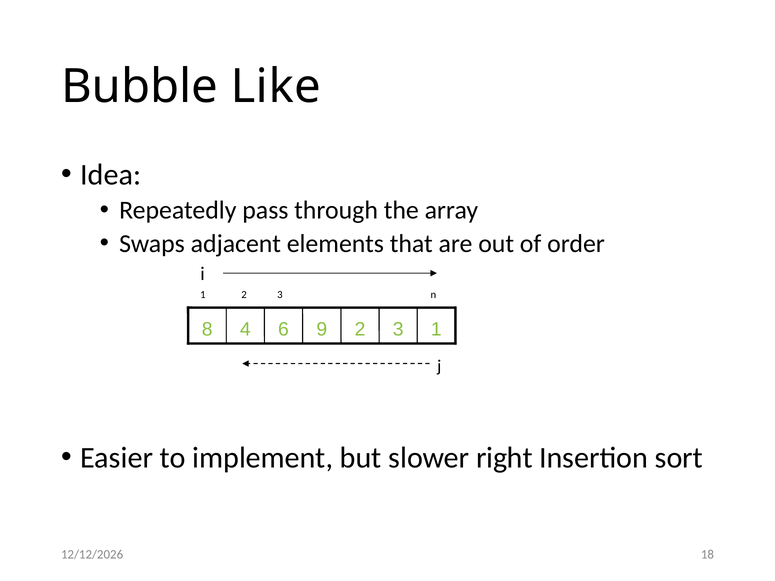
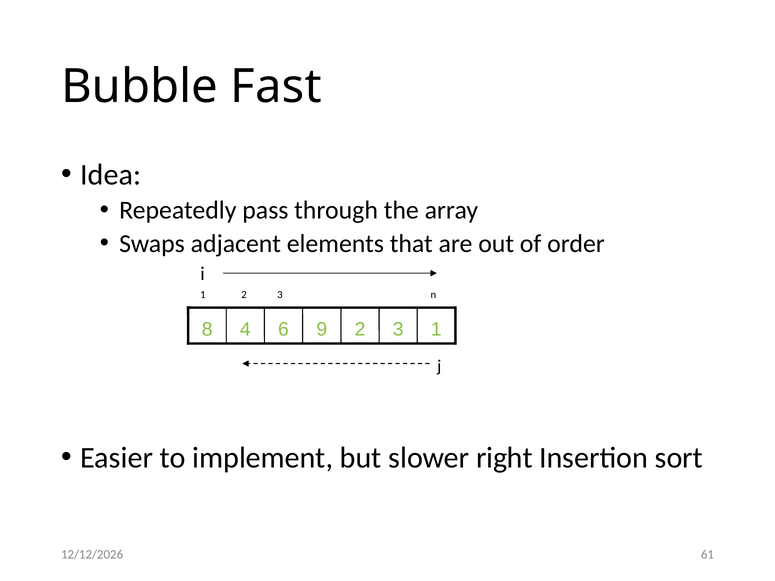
Like: Like -> Fast (276, 87)
18: 18 -> 61 (707, 555)
